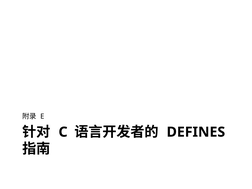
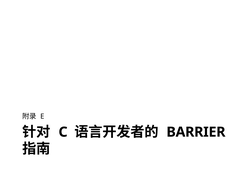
DEFINES: DEFINES -> BARRIER (196, 132)
